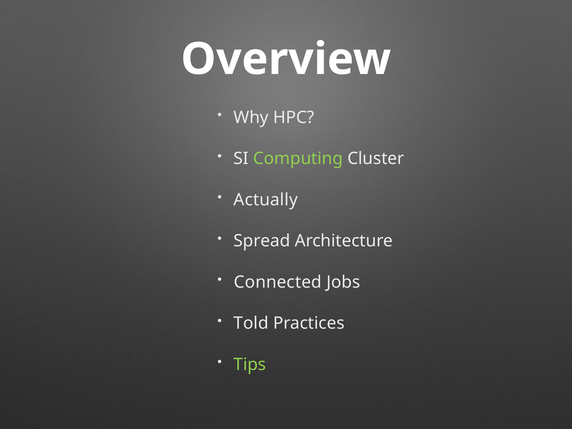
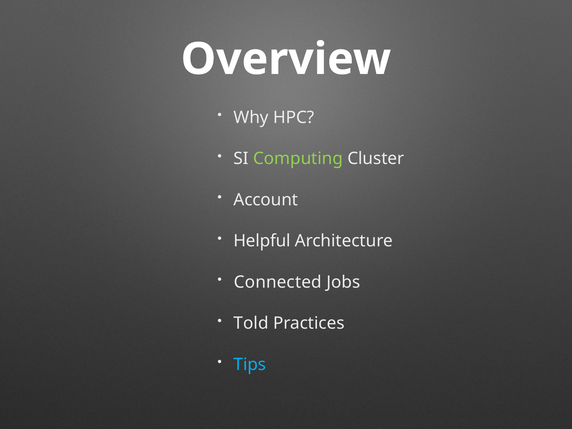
Actually: Actually -> Account (266, 200)
Spread: Spread -> Helpful (262, 241)
Tips colour: light green -> light blue (250, 365)
